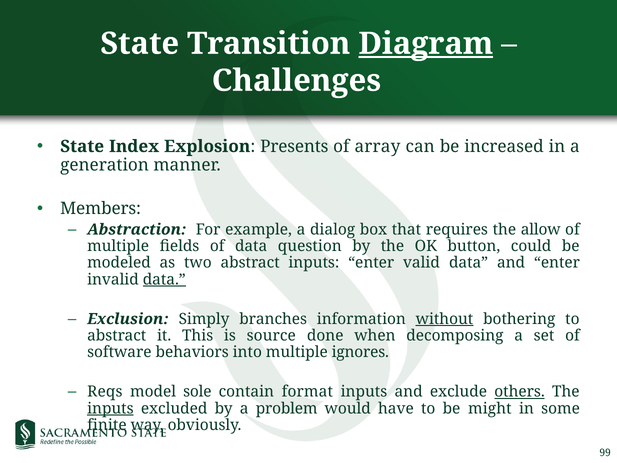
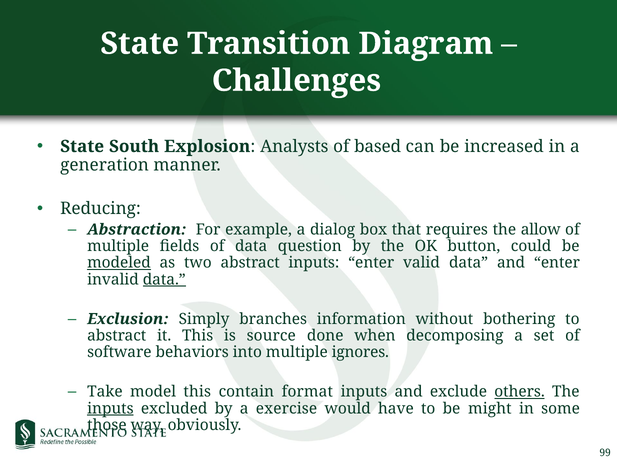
Diagram underline: present -> none (426, 44)
Index: Index -> South (134, 146)
Presents: Presents -> Analysts (294, 146)
array: array -> based (378, 146)
Members: Members -> Reducing (100, 209)
modeled underline: none -> present (119, 263)
without underline: present -> none (445, 319)
Reqs: Reqs -> Take (105, 392)
model sole: sole -> this (197, 392)
problem: problem -> exercise (287, 408)
finite: finite -> those (107, 425)
